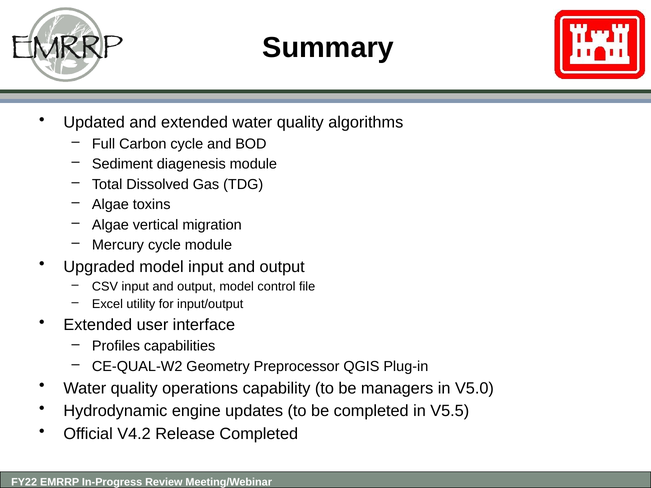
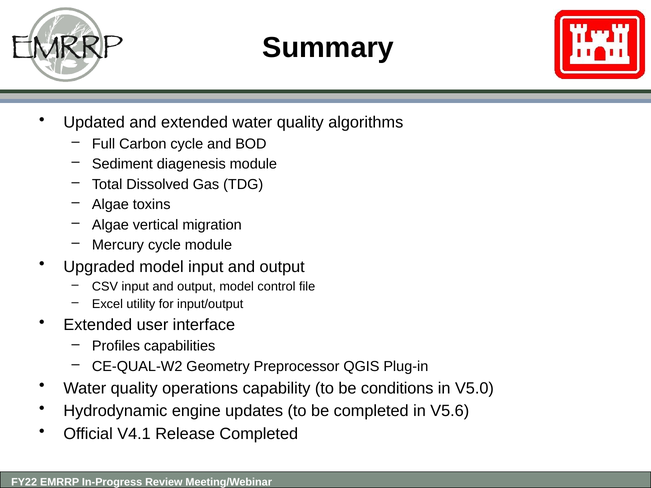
managers: managers -> conditions (397, 388)
V5.5: V5.5 -> V5.6 (450, 411)
V4.2: V4.2 -> V4.1 (134, 434)
